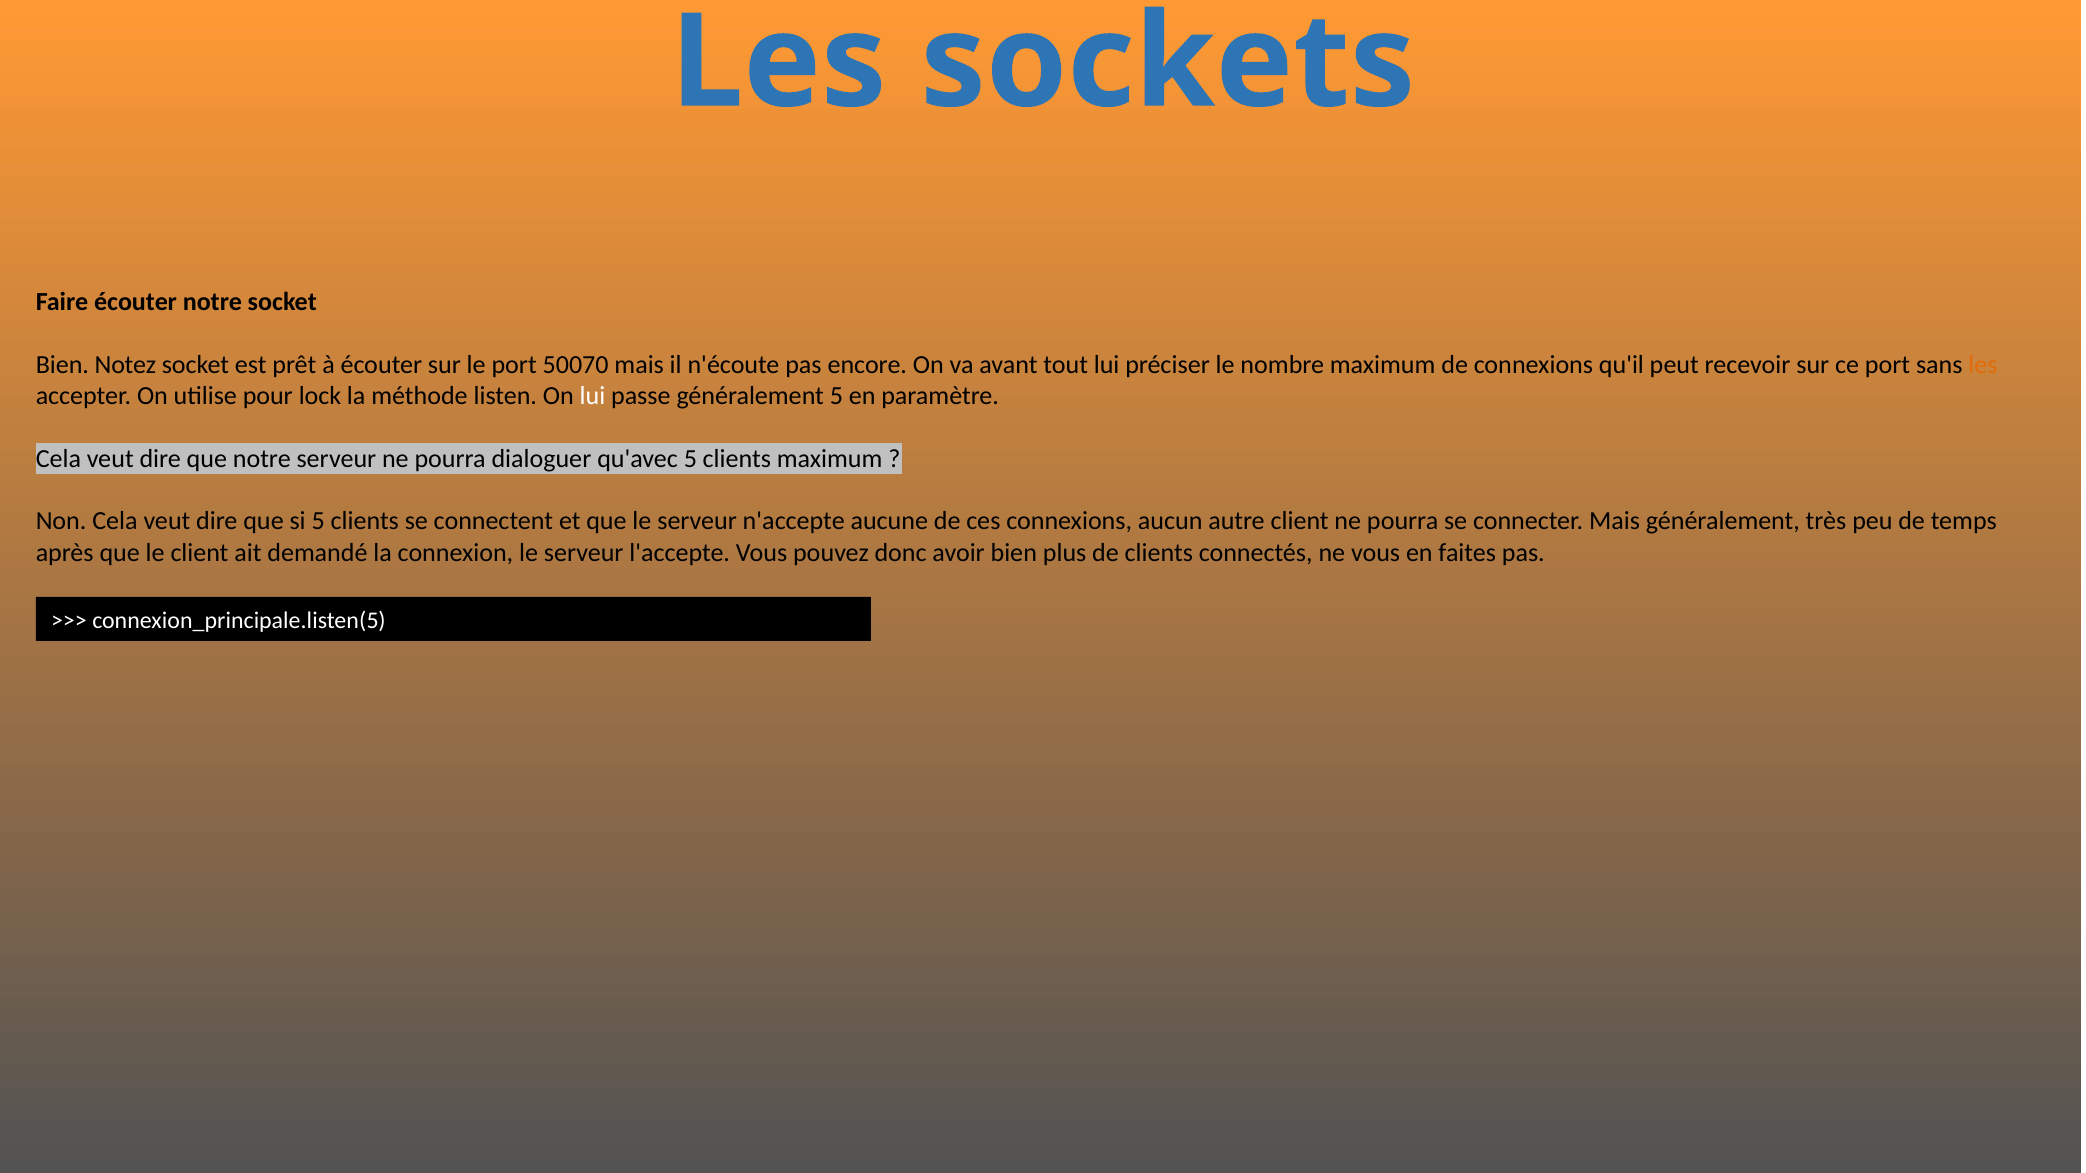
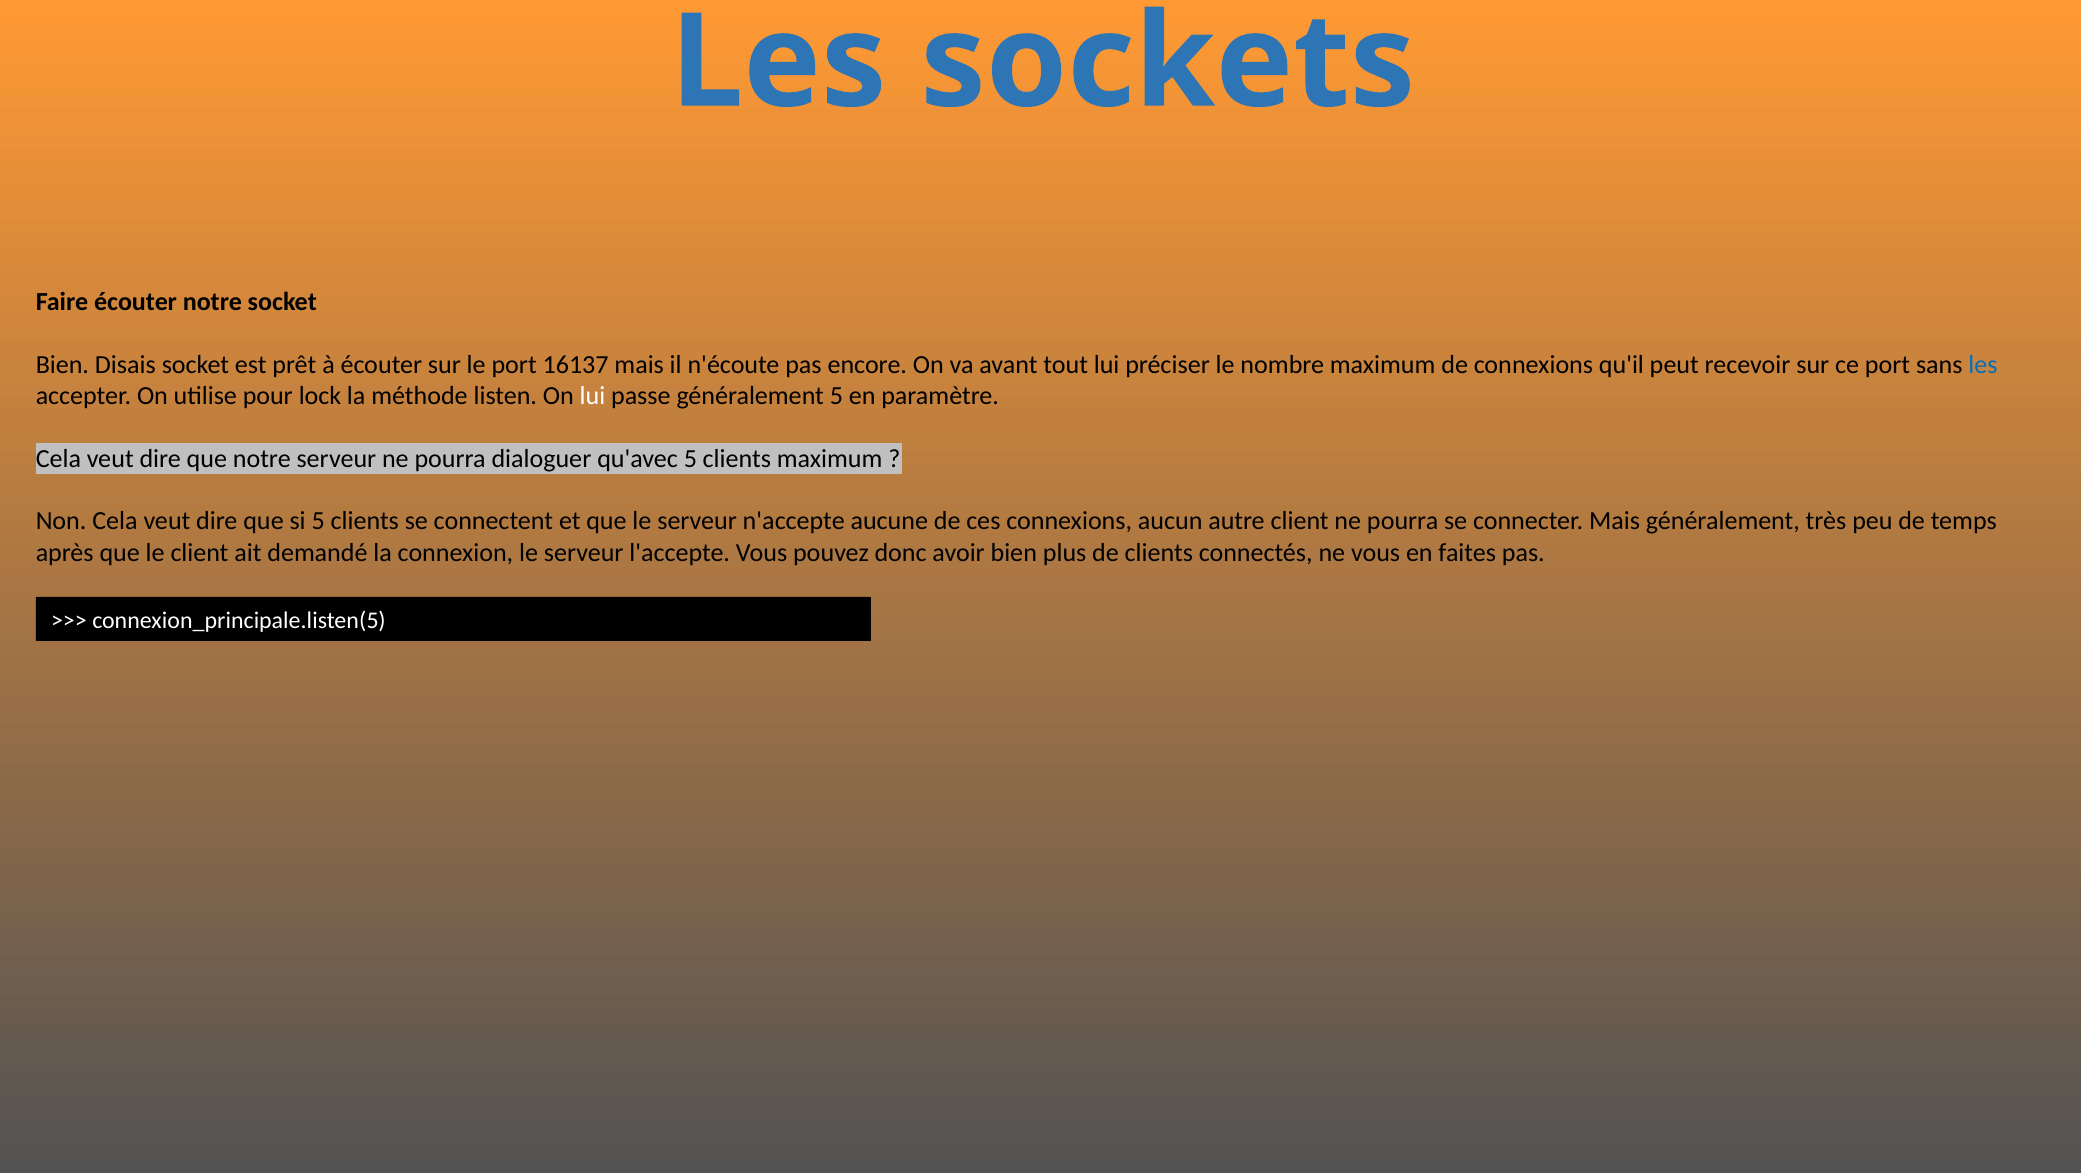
Notez: Notez -> Disais (125, 365)
50070: 50070 -> 16137 (576, 365)
les colour: orange -> blue (1983, 365)
